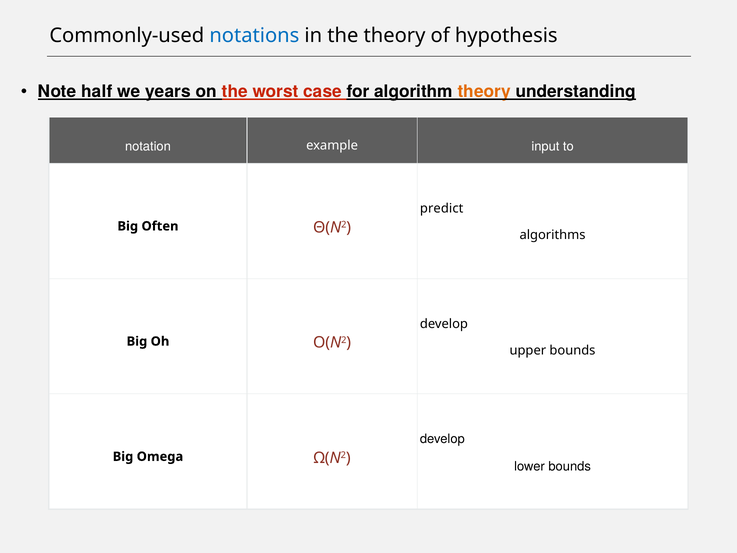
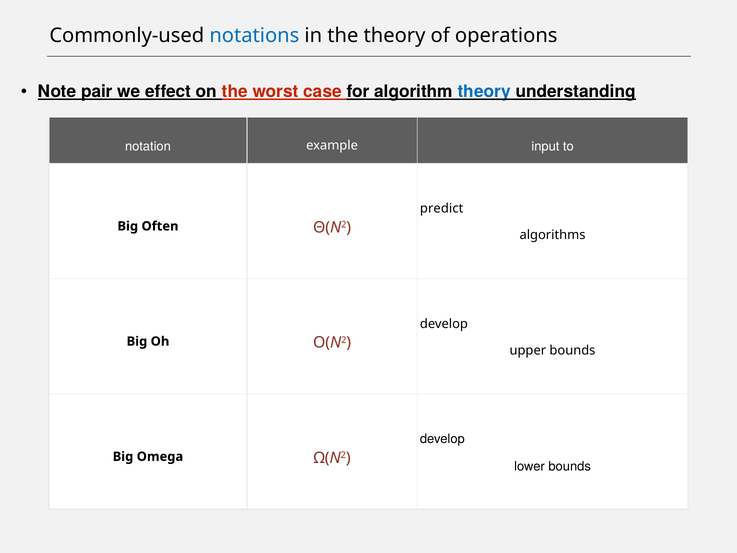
hypothesis: hypothesis -> operations (506, 35)
half: half -> pair (97, 91)
years: years -> effect (168, 91)
theory colour: orange -> blue (484, 91)
